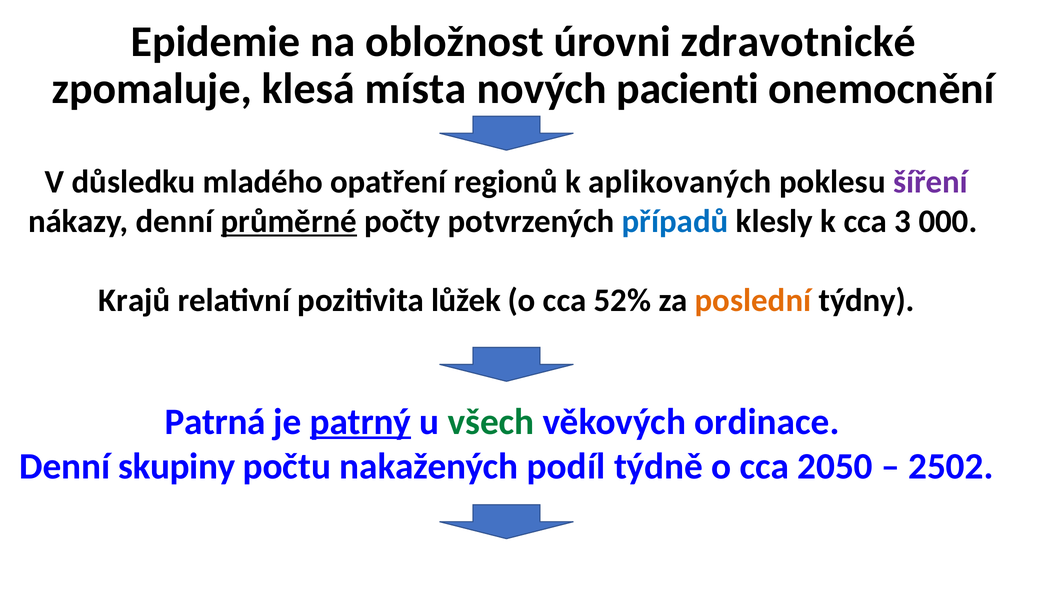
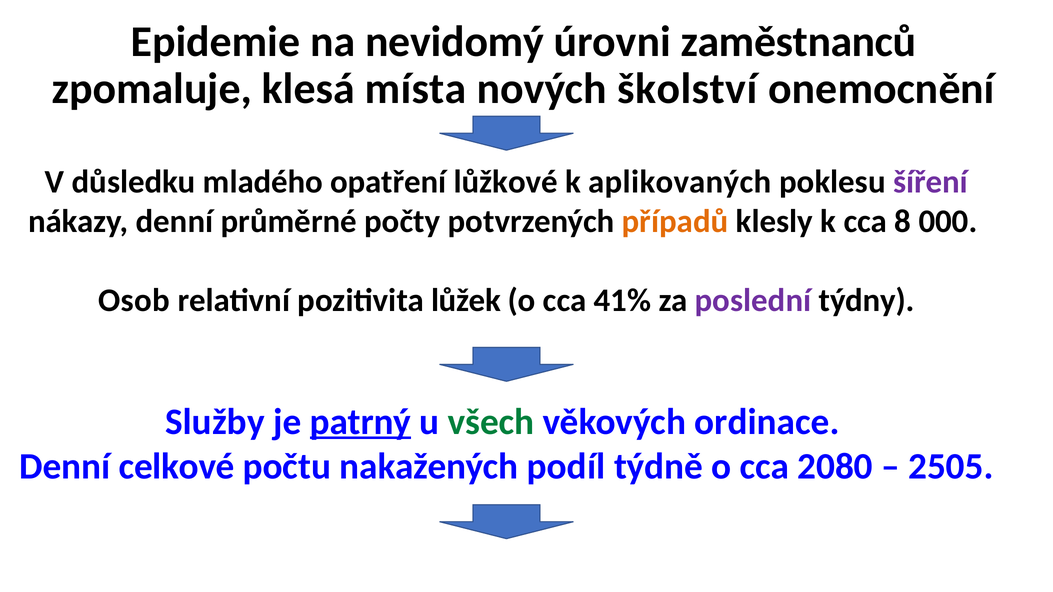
obložnost: obložnost -> nevidomý (455, 42)
zdravotnické: zdravotnické -> zaměstnanců (799, 42)
pacienti: pacienti -> školství (687, 89)
regionů: regionů -> lůžkové (506, 182)
průměrné underline: present -> none (289, 222)
případů colour: blue -> orange (675, 222)
3: 3 -> 8 (903, 222)
Krajů: Krajů -> Osob (134, 301)
52%: 52% -> 41% (622, 301)
poslední colour: orange -> purple (753, 301)
Patrná: Patrná -> Služby (215, 422)
skupiny: skupiny -> celkové (177, 467)
2050: 2050 -> 2080 (835, 467)
2502: 2502 -> 2505 (951, 467)
